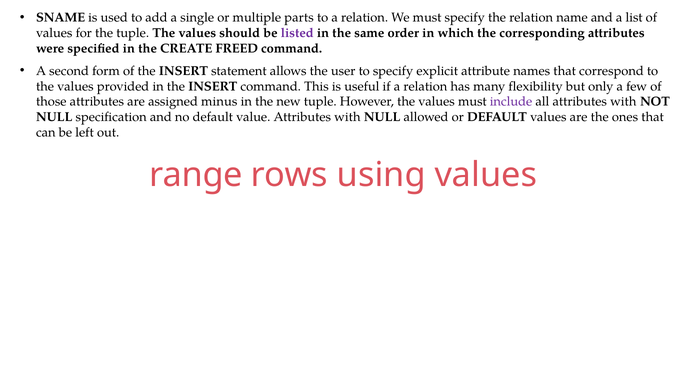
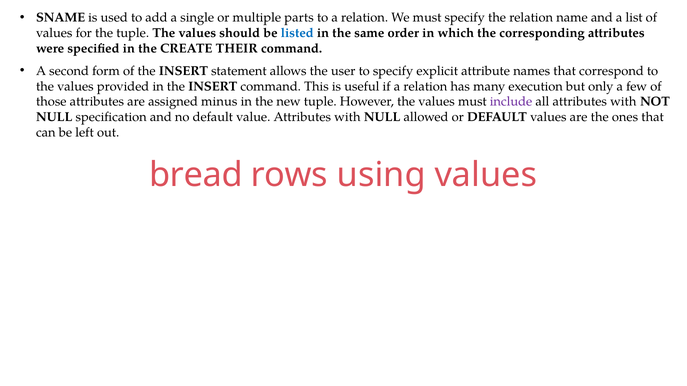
listed colour: purple -> blue (297, 33)
FREED: FREED -> THEIR (237, 49)
flexibility: flexibility -> execution (536, 86)
range: range -> bread (196, 175)
